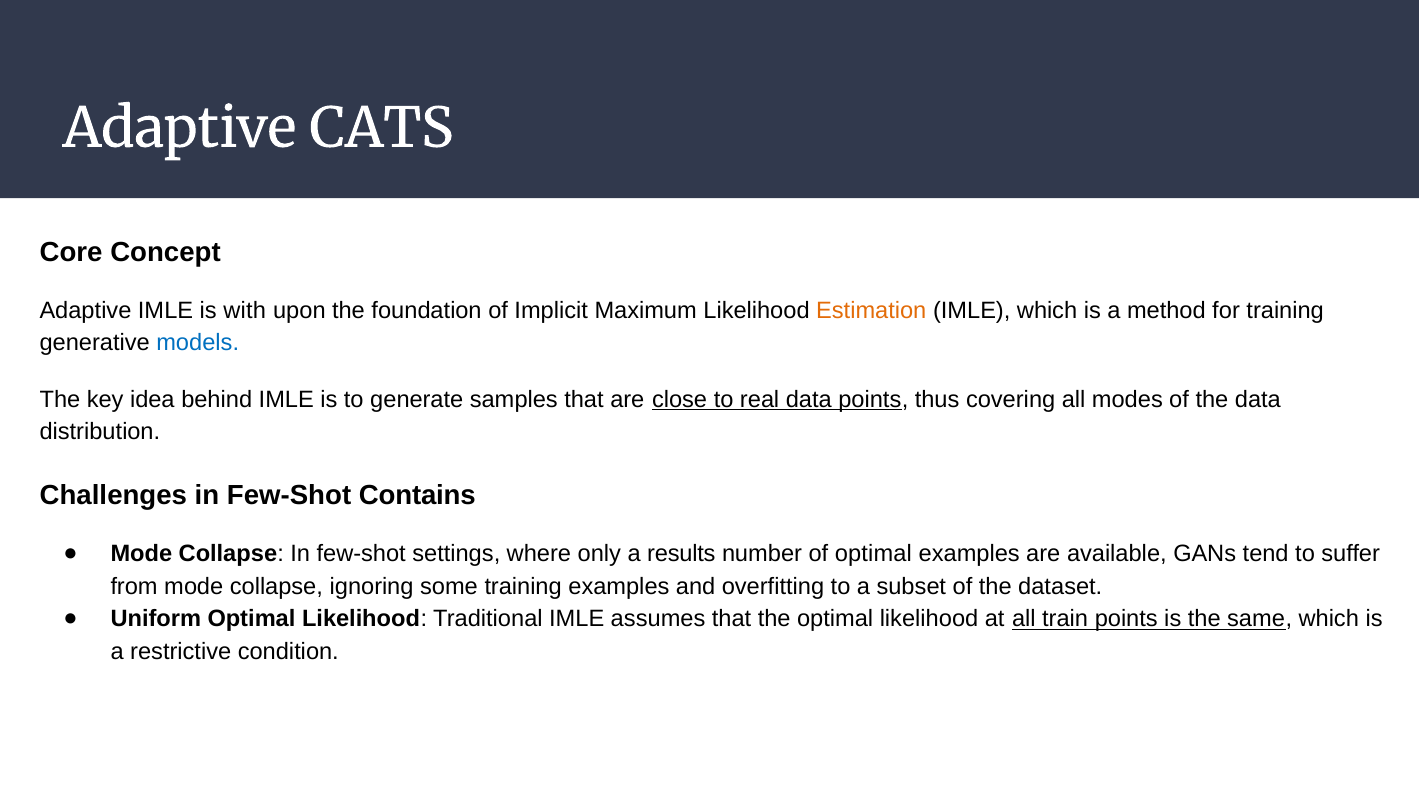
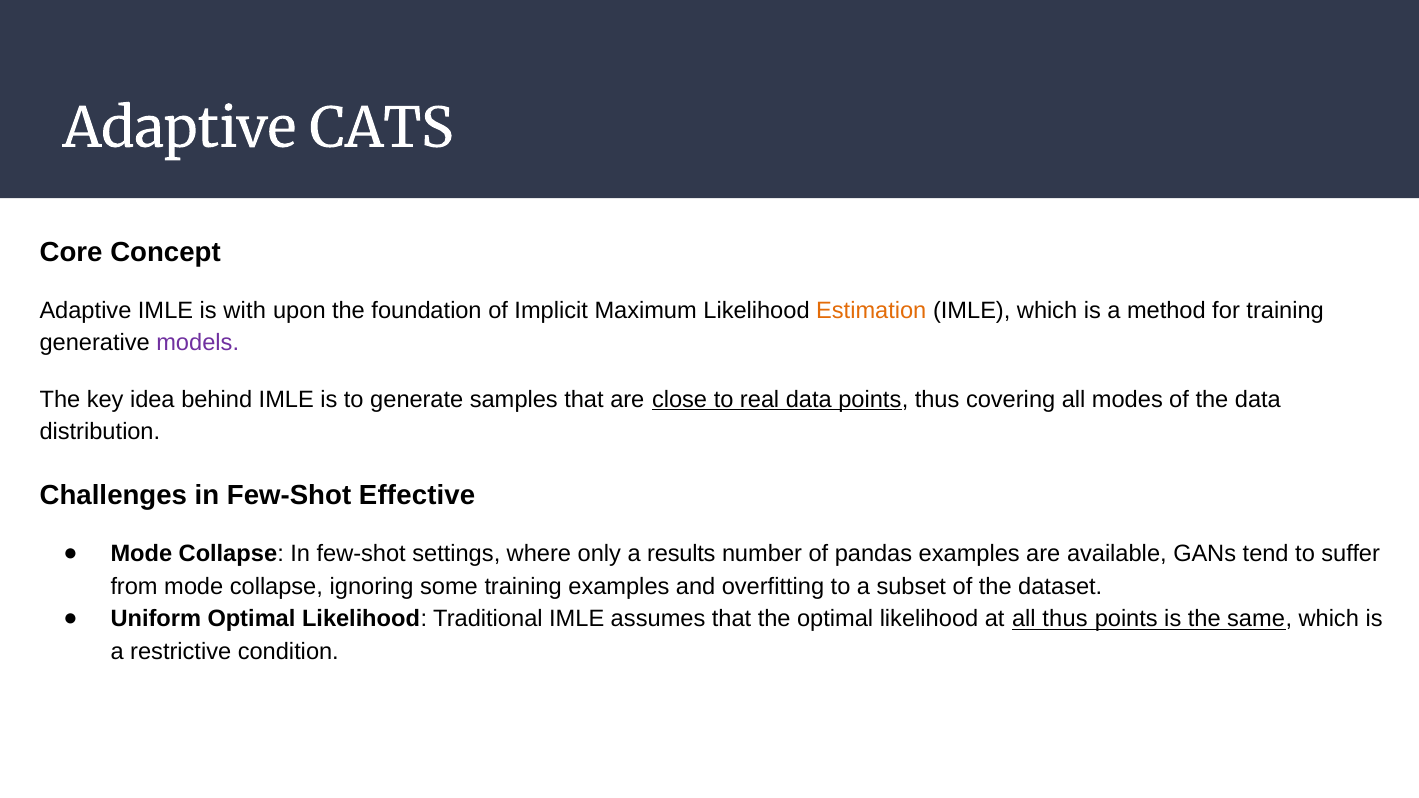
models colour: blue -> purple (198, 343)
Contains: Contains -> Effective (417, 496)
of optimal: optimal -> pandas (873, 554)
all train: train -> thus (1065, 619)
